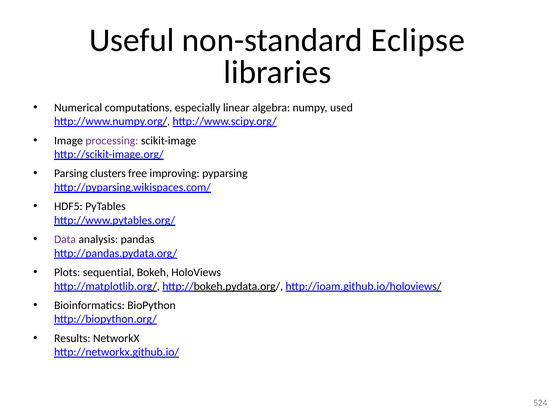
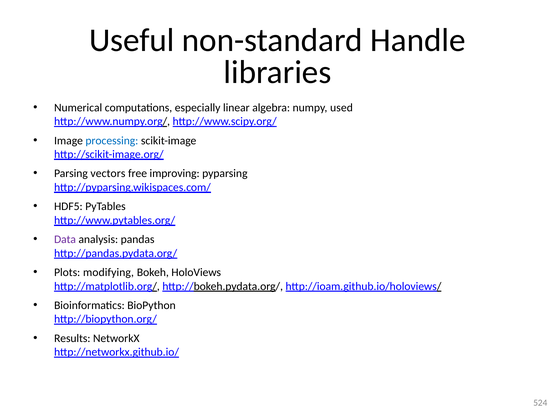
Eclipse: Eclipse -> Handle (418, 40)
processing colour: purple -> blue (112, 141)
clusters: clusters -> vectors (108, 174)
sequential: sequential -> modifying (108, 273)
